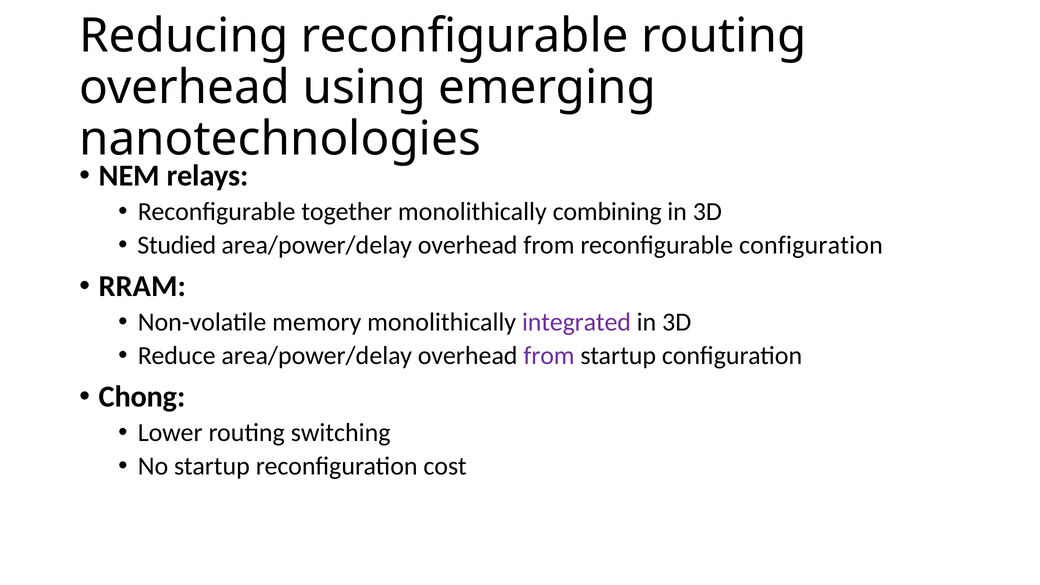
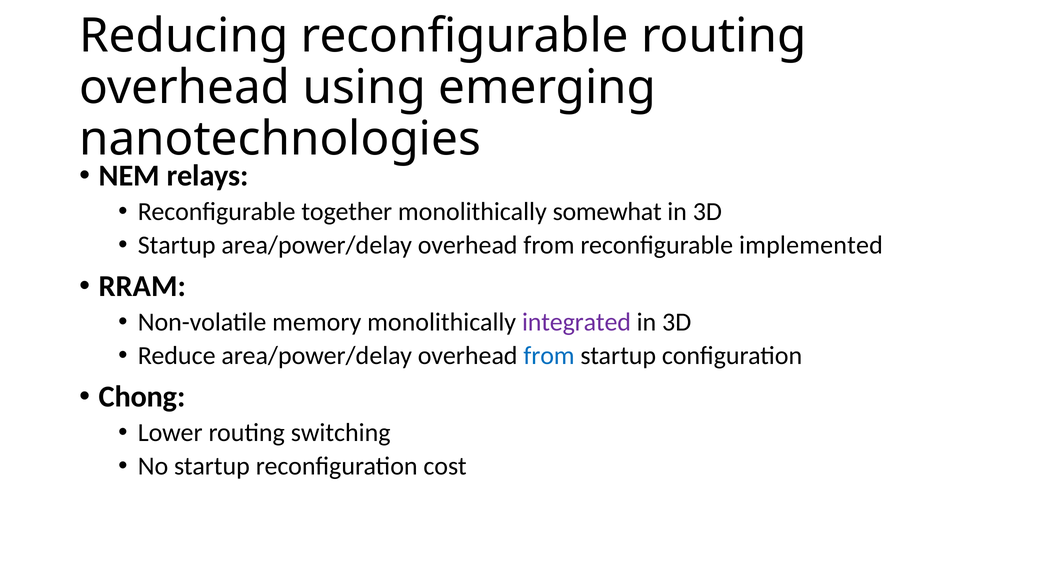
combining: combining -> somewhat (607, 212)
Studied: Studied -> Startup (177, 245)
reconfigurable configuration: configuration -> implemented (811, 245)
from colour: purple -> blue (549, 356)
